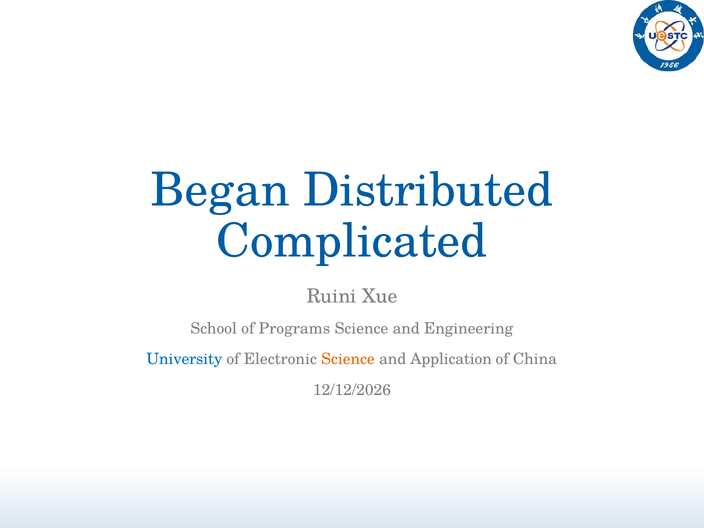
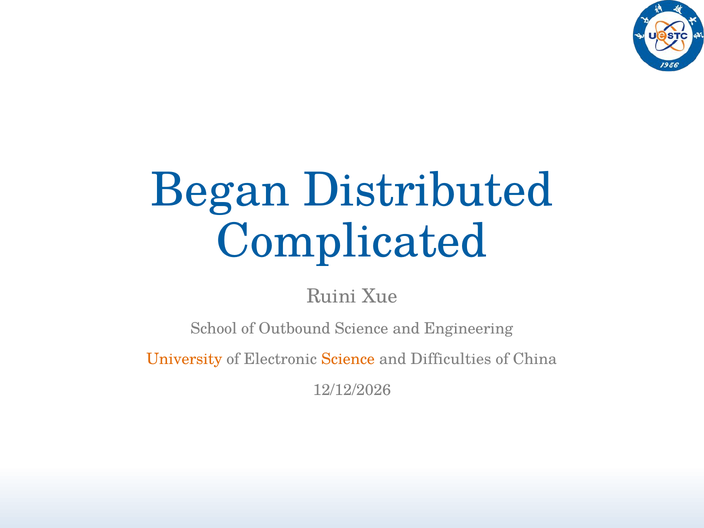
Programs: Programs -> Outbound (295, 329)
University colour: blue -> orange (184, 359)
Application: Application -> Difficulties (451, 359)
